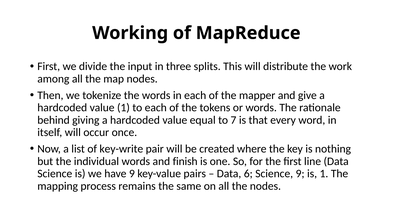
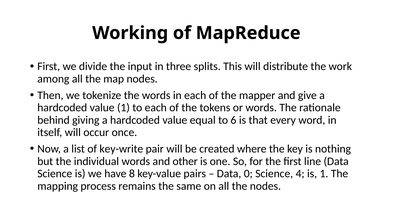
7: 7 -> 6 (233, 120)
finish: finish -> other (185, 161)
have 9: 9 -> 8 (132, 174)
6: 6 -> 0 (248, 174)
Science 9: 9 -> 4 (300, 174)
